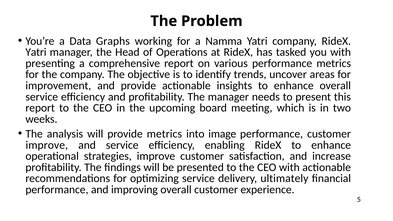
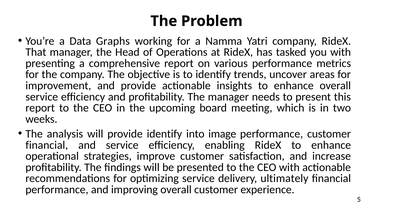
Yatri: Yatri -> That (36, 52)
provide metrics: metrics -> identify (164, 134)
improve: improve -> financial (47, 145)
